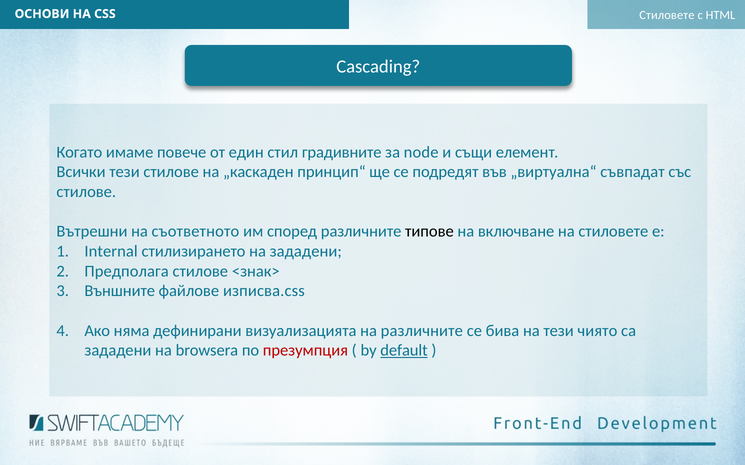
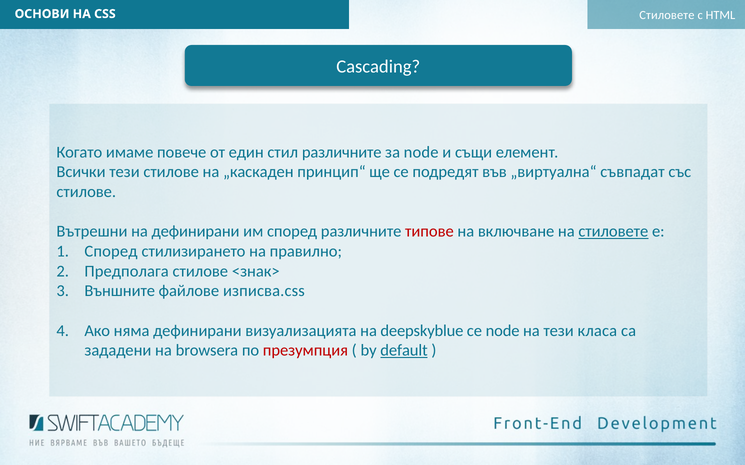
стил градивните: градивните -> различните (342, 152)
на съответното: съответното -> дефинирани (196, 232)
типове colour: black -> red (429, 232)
стиловете underline: none -> present (613, 232)
Internal: Internal -> Според (111, 252)
на зададени: зададени -> правилно (306, 252)
на различните: различните -> deepskyblue (422, 331)
се бива: бива -> node (503, 331)
чиято: чиято -> класа (597, 331)
